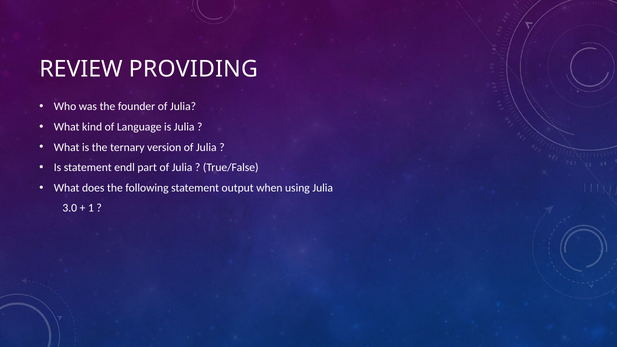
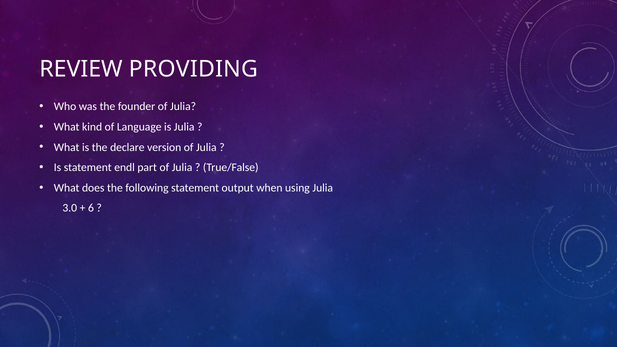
ternary: ternary -> declare (127, 147)
1: 1 -> 6 (91, 208)
